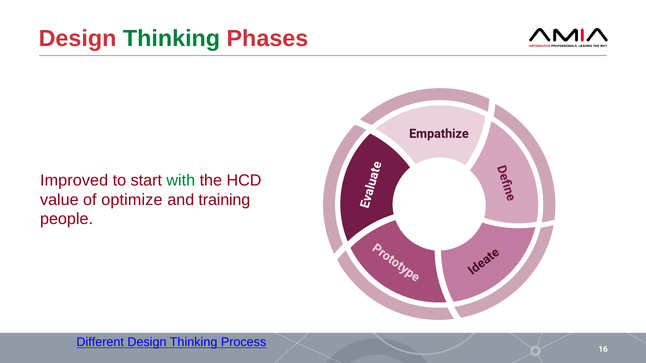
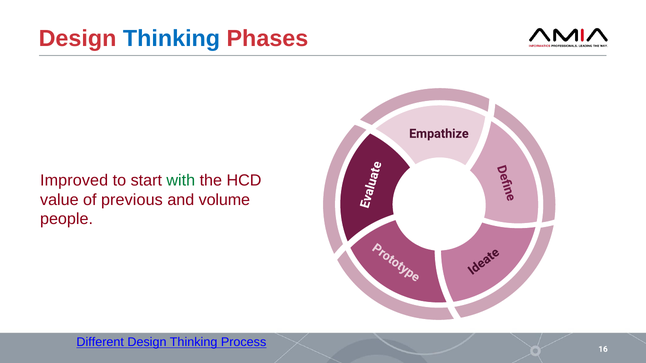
Thinking colour: green -> blue (171, 39)
optimize: optimize -> previous (132, 200)
training: training -> volume (224, 200)
